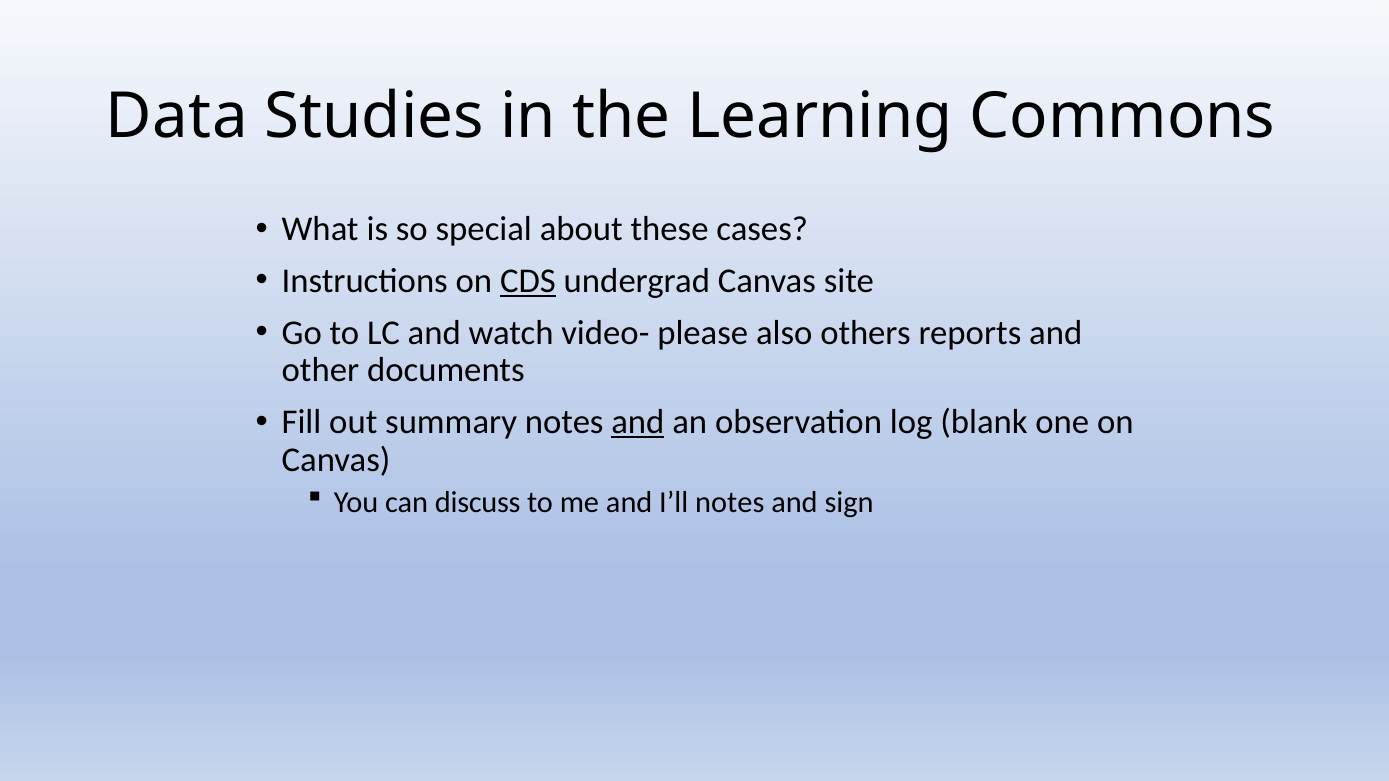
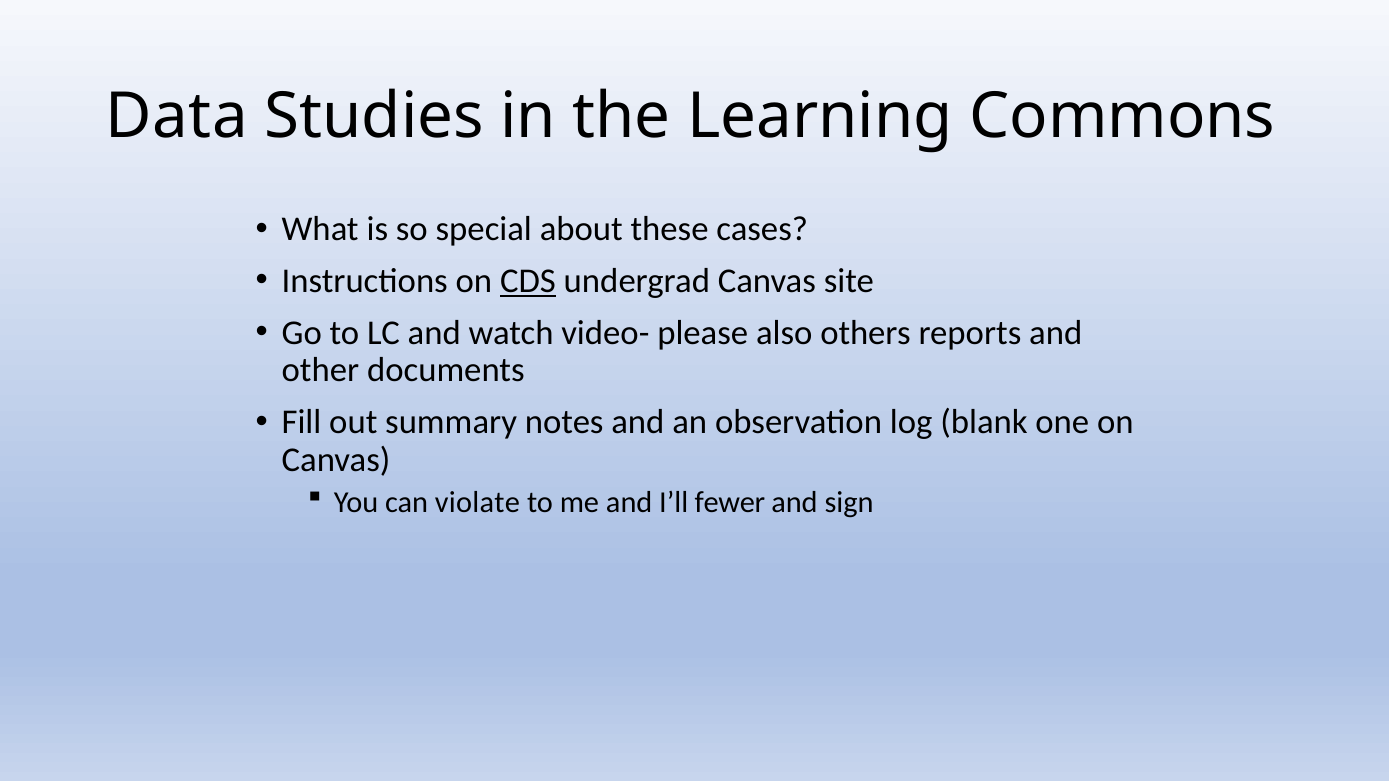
and underline: present -> none (638, 422)
discuss: discuss -> violate (477, 502)
I’ll notes: notes -> fewer (730, 502)
